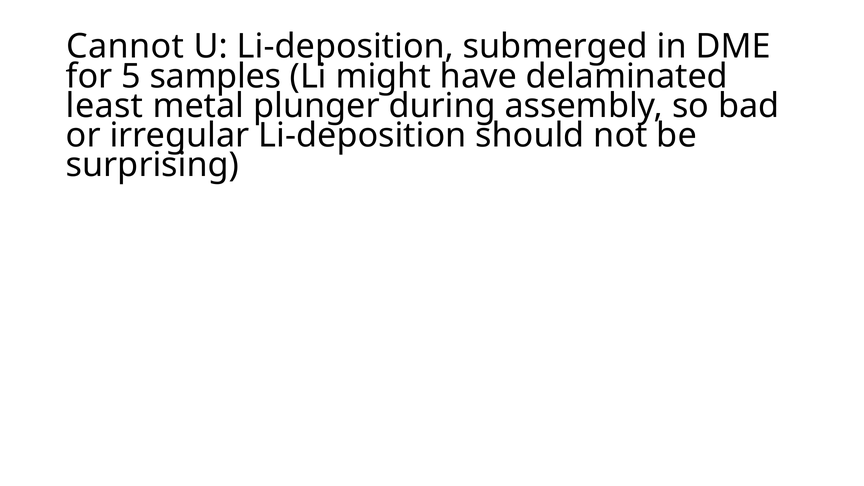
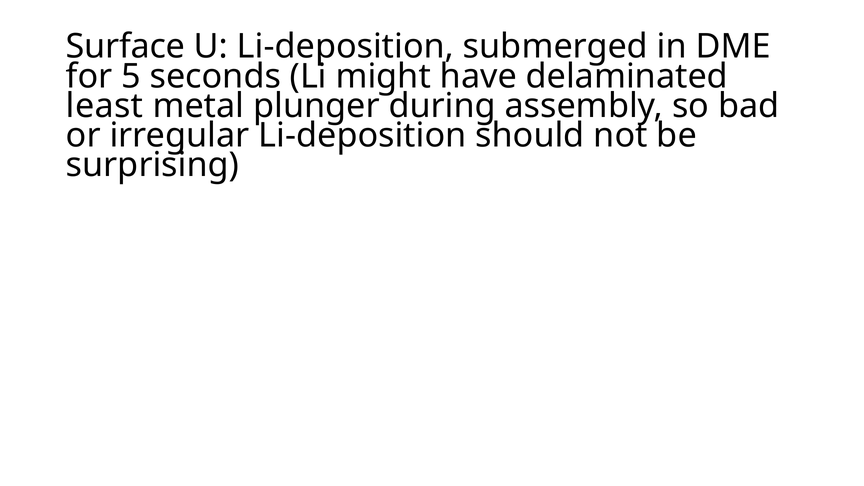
Cannot: Cannot -> Surface (126, 47)
samples: samples -> seconds (215, 76)
